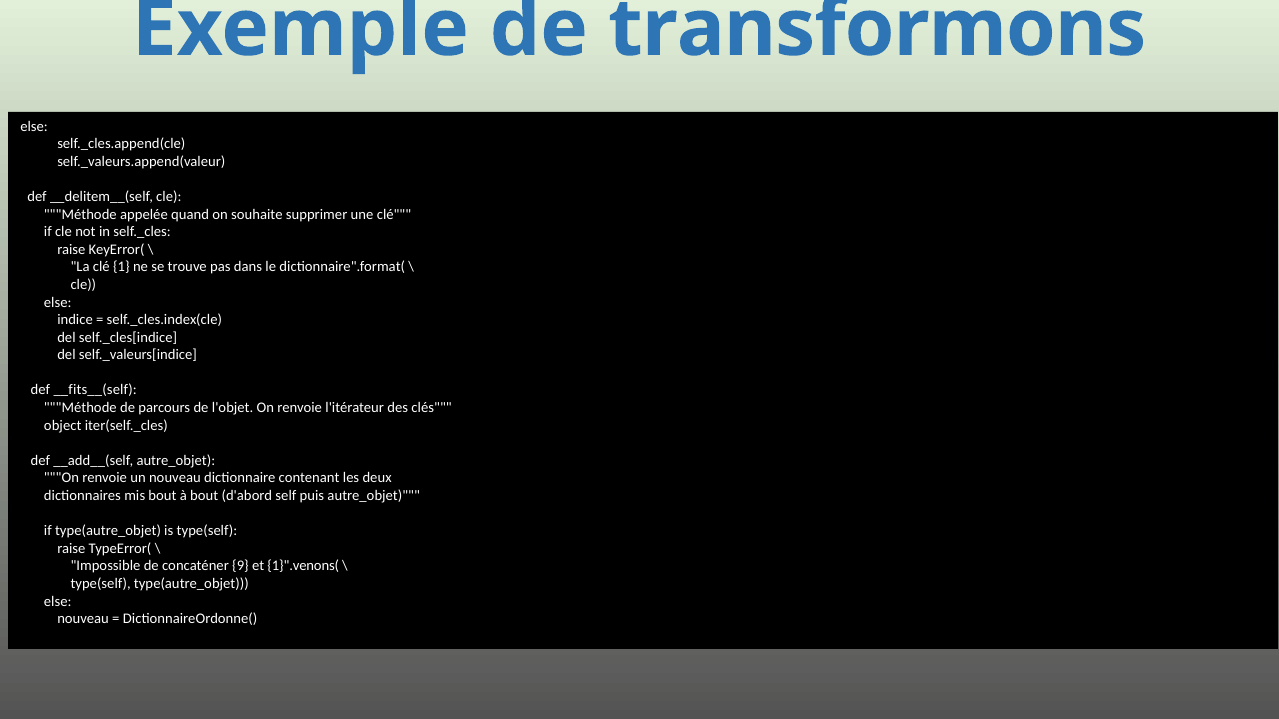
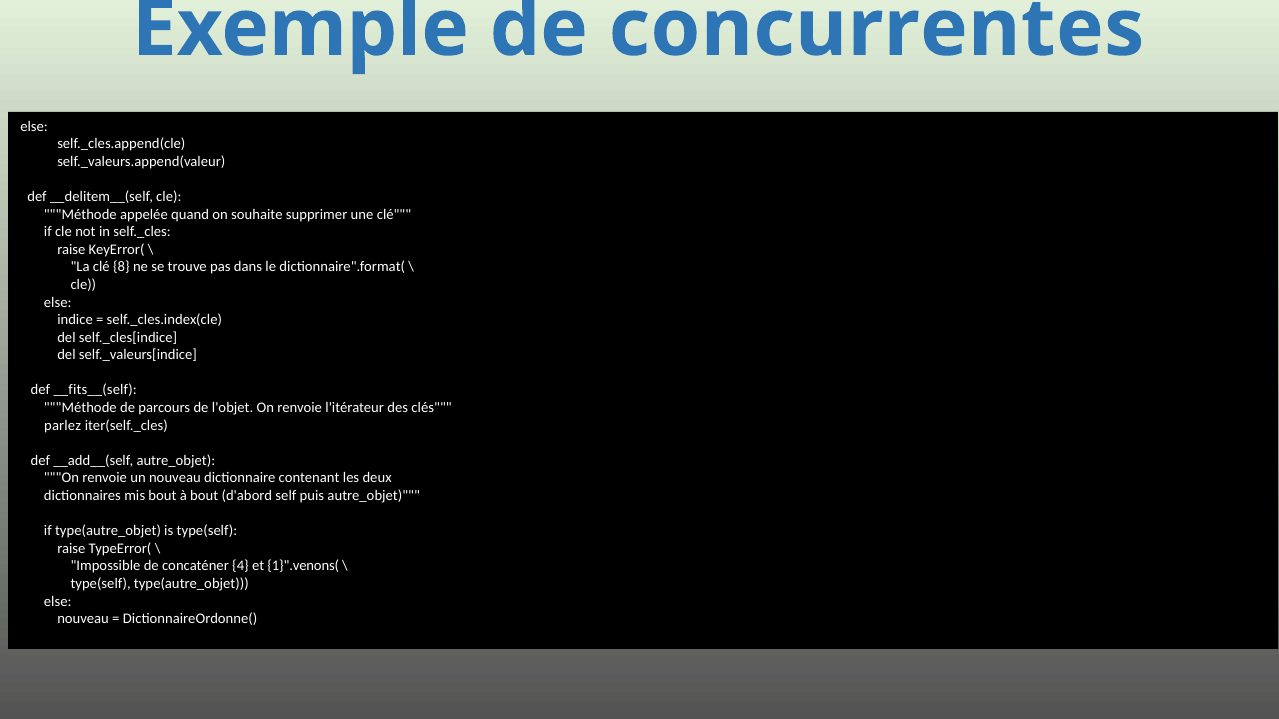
transformons: transformons -> concurrentes (877, 29)
1: 1 -> 8 (121, 267)
object: object -> parlez (63, 426)
9: 9 -> 4 (241, 566)
